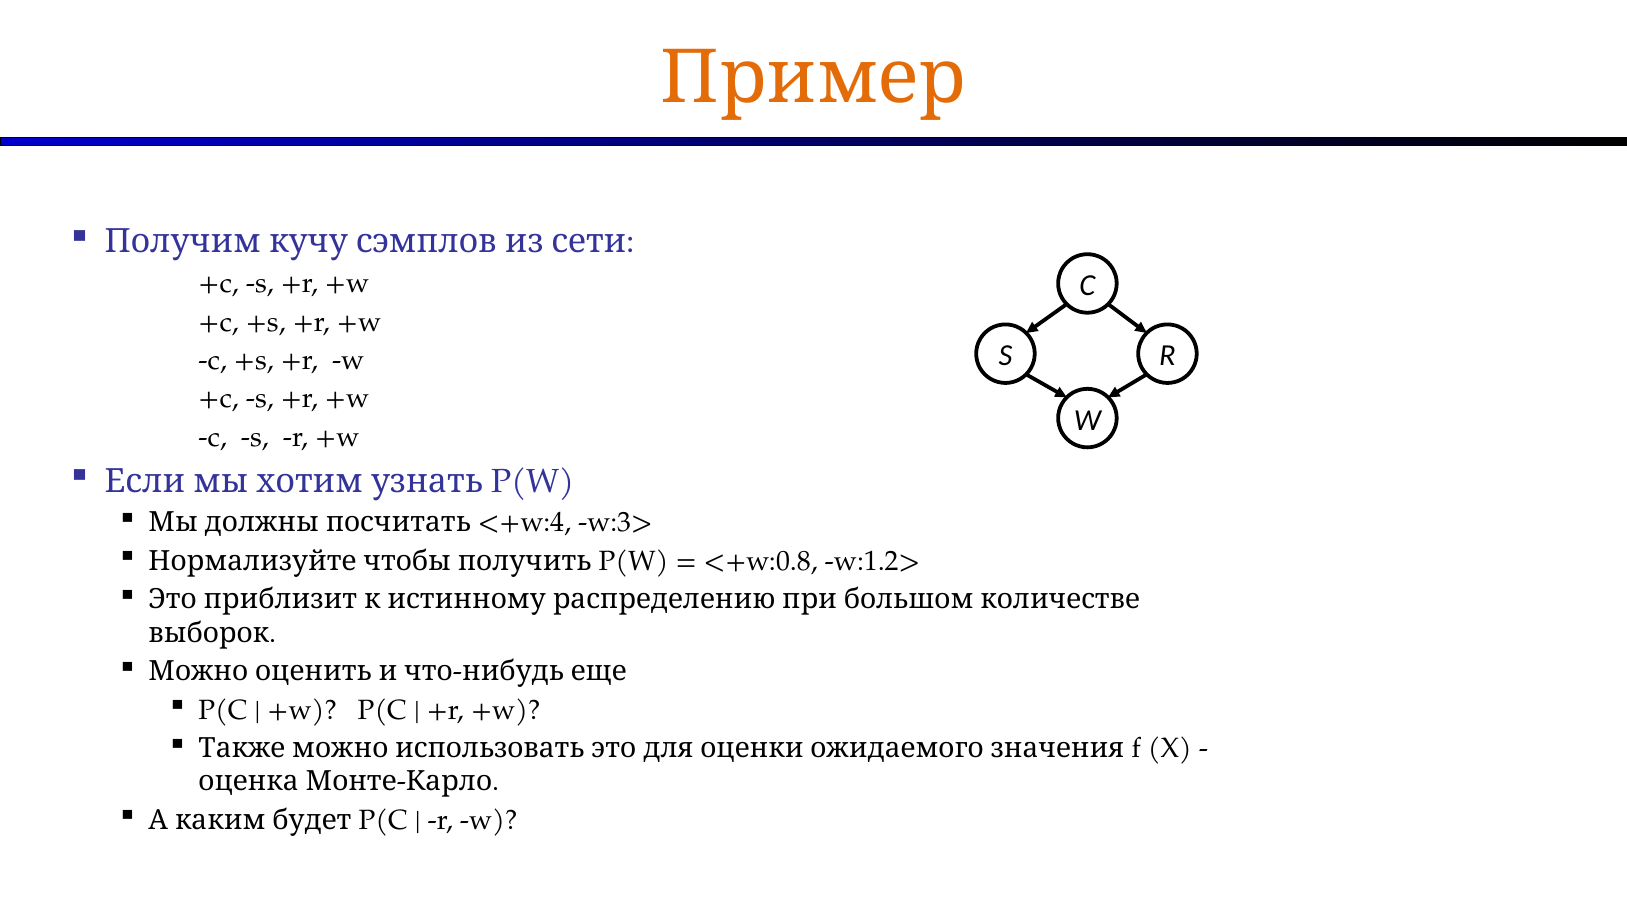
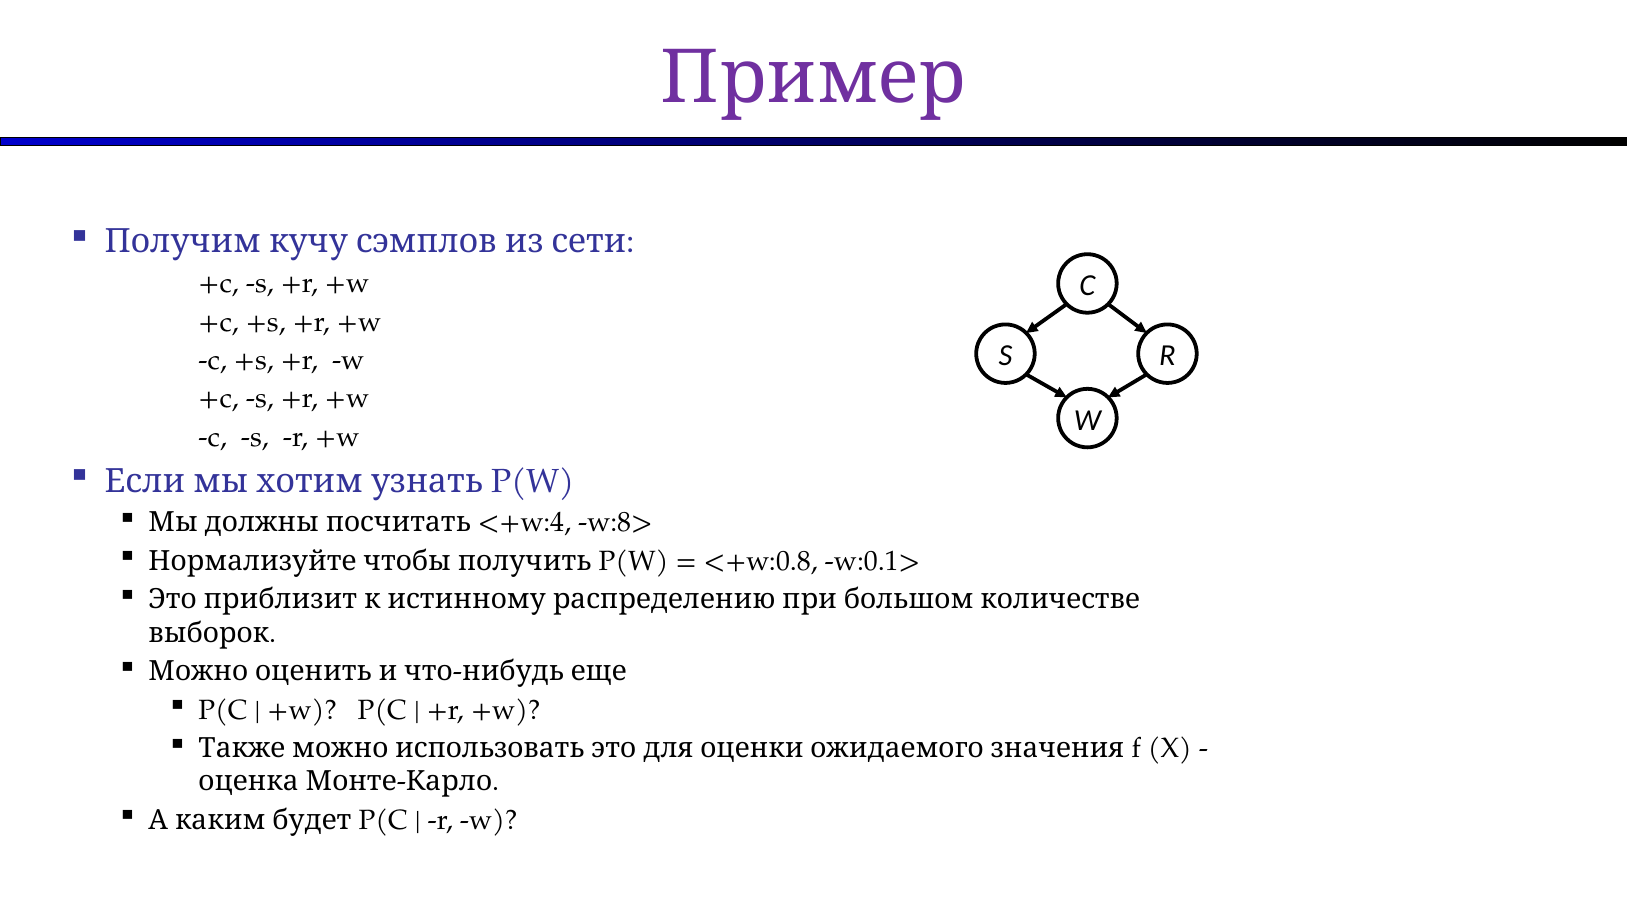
Пример colour: orange -> purple (813, 78)
w:3>: w:3> -> w:8> (615, 523)
w:1.2>: w:1.2> -> w:0.1> (872, 561)
